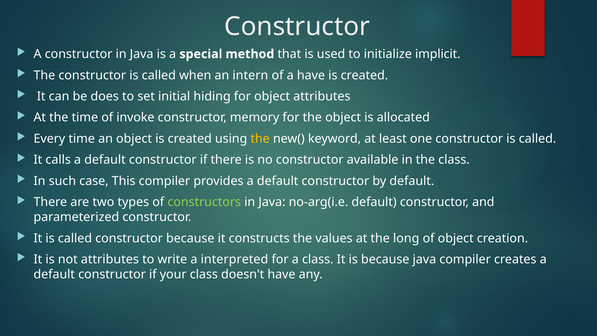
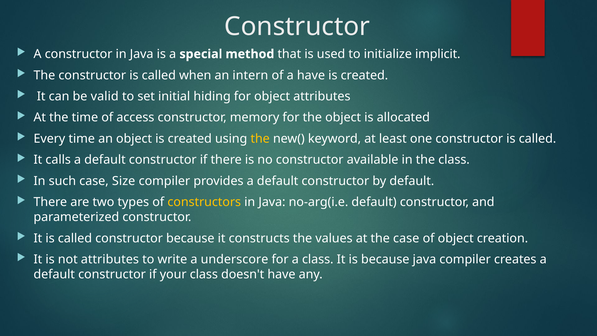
does: does -> valid (105, 96)
invoke: invoke -> access (135, 117)
This: This -> Size (124, 181)
constructors colour: light green -> yellow (204, 202)
the long: long -> case (406, 238)
interpreted: interpreted -> underscore (234, 259)
